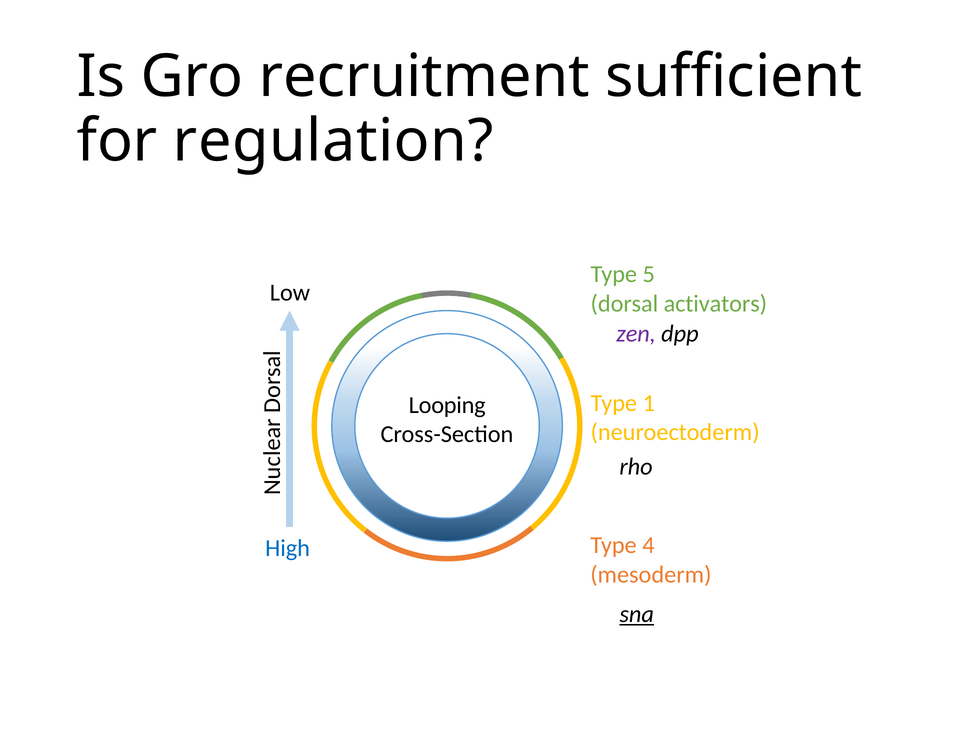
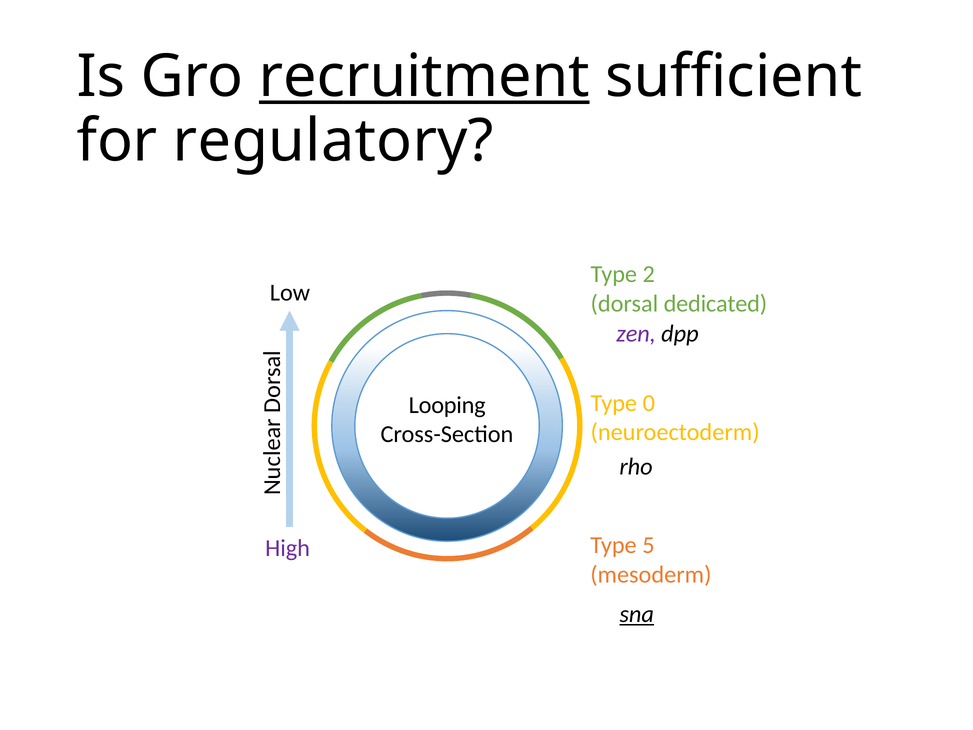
recruitment underline: none -> present (424, 77)
regulation: regulation -> regulatory (333, 141)
5: 5 -> 2 (649, 274)
activators: activators -> dedicated (715, 303)
1: 1 -> 0 (649, 403)
4: 4 -> 5 (648, 545)
High colour: blue -> purple (288, 548)
